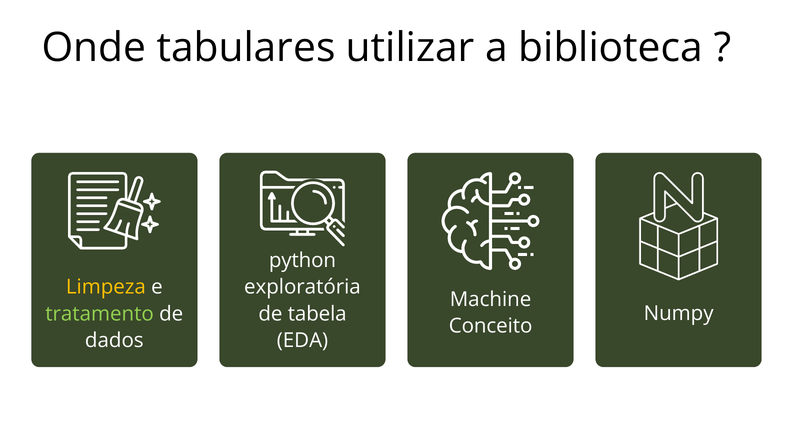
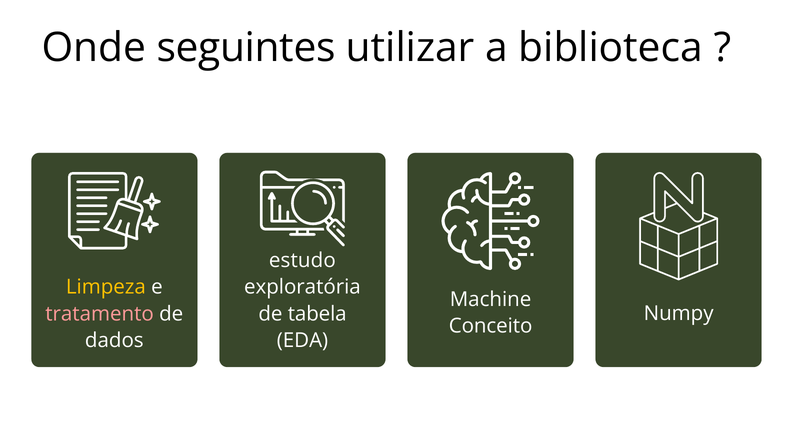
tabulares: tabulares -> seguintes (246, 48)
python: python -> estudo (302, 260)
tratamento colour: light green -> pink (100, 314)
